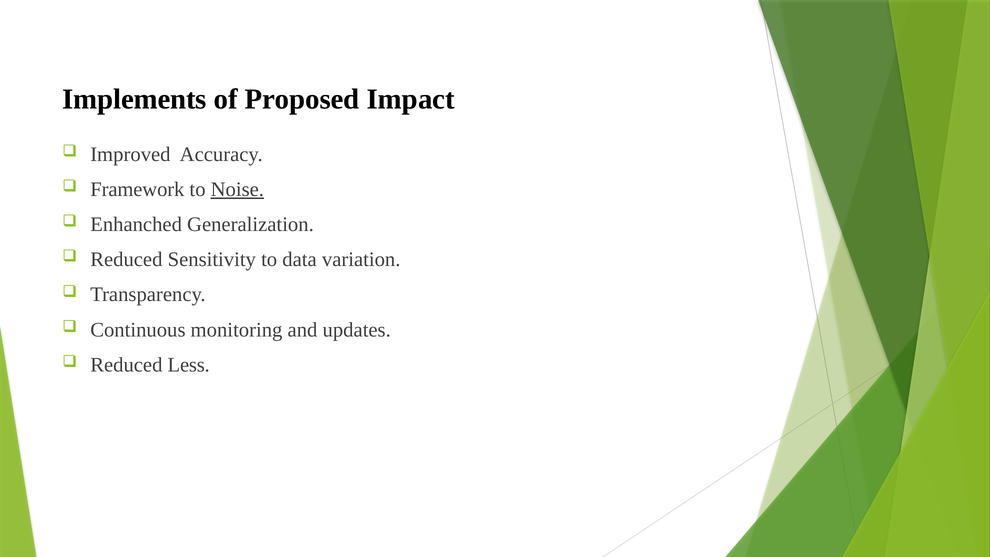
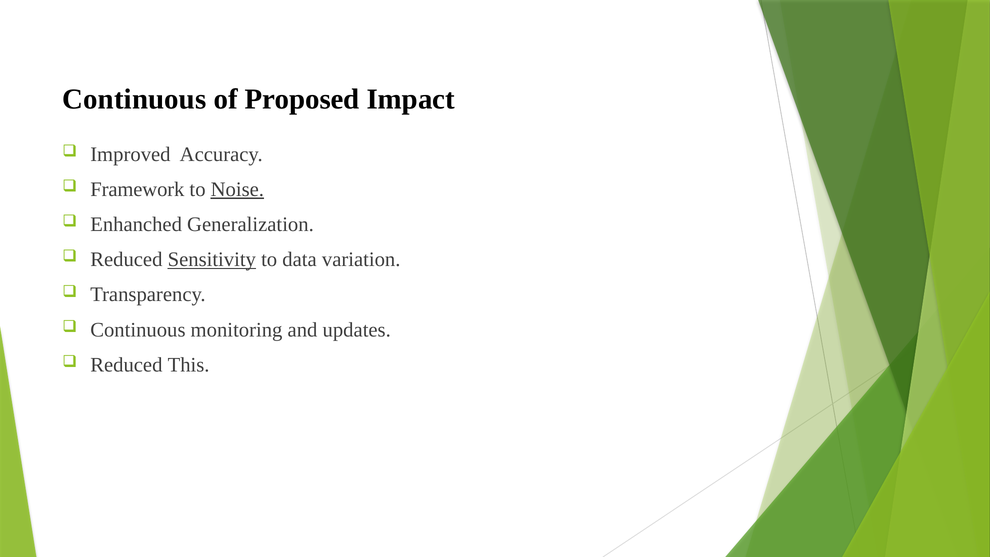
Implements: Implements -> Continuous (134, 99)
Sensitivity underline: none -> present (212, 259)
Less: Less -> This (189, 365)
